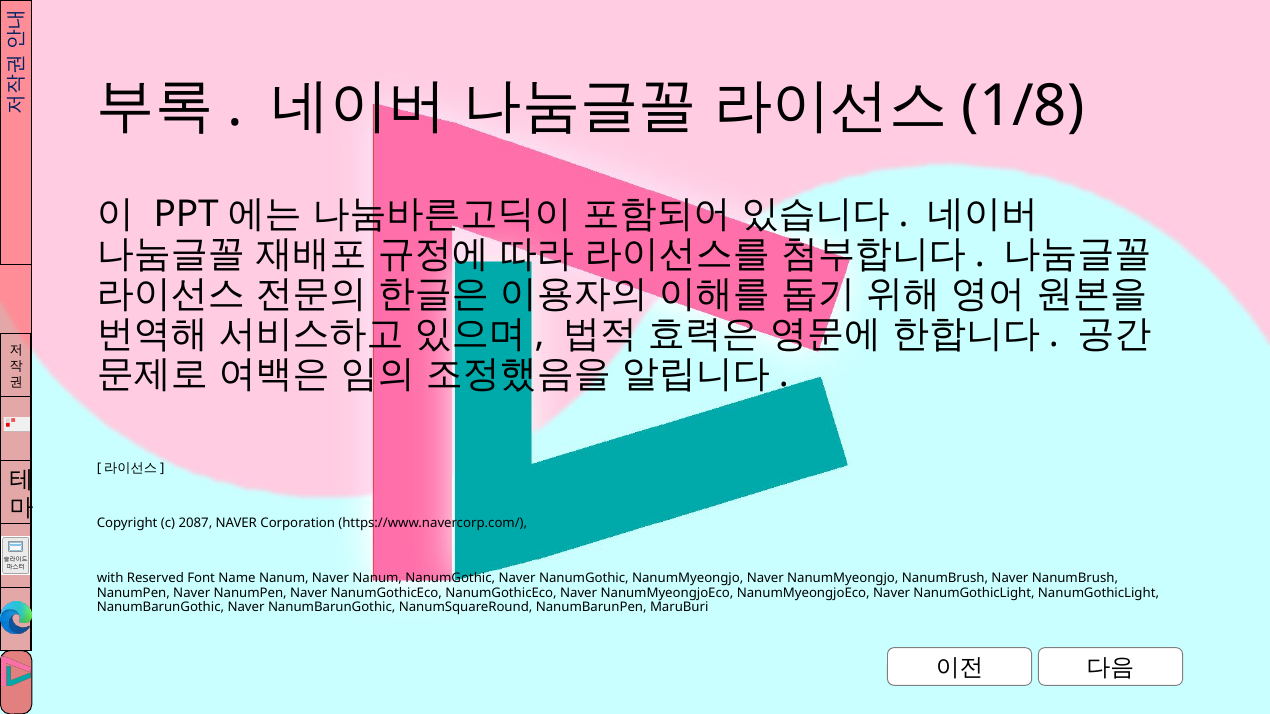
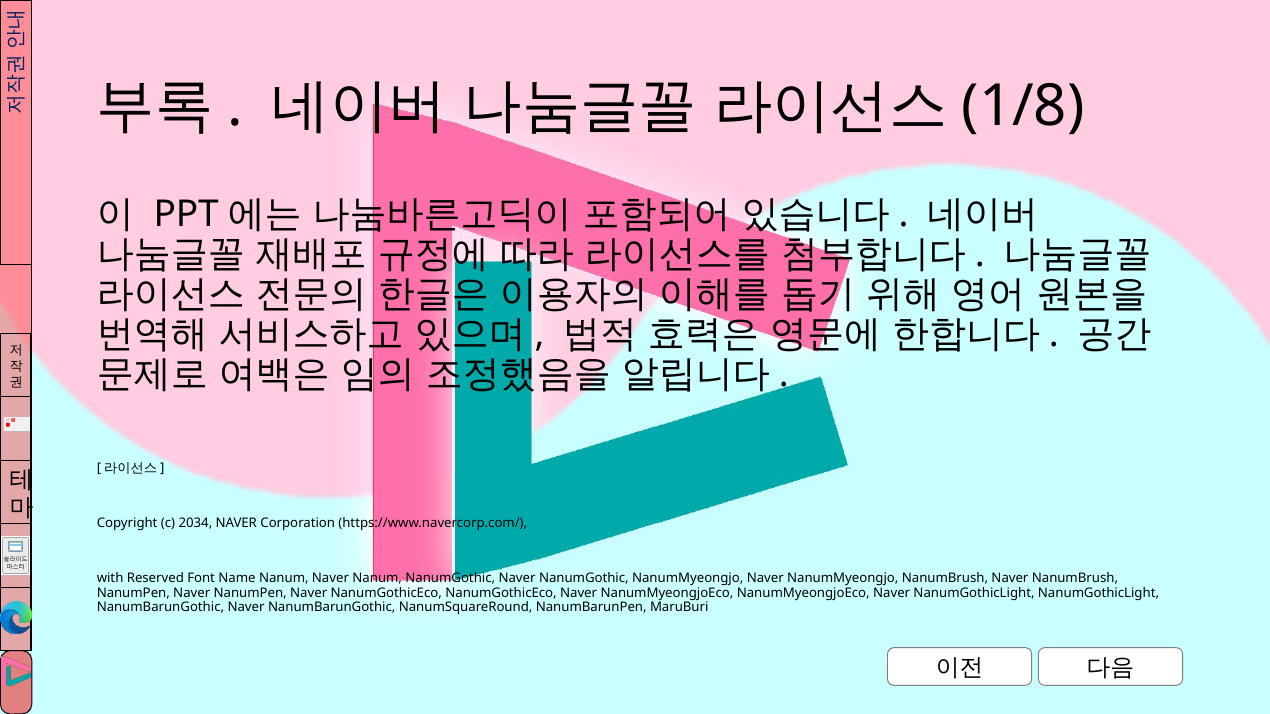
2087: 2087 -> 2034 (195, 524)
